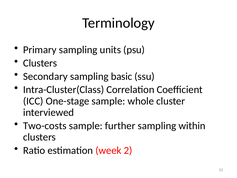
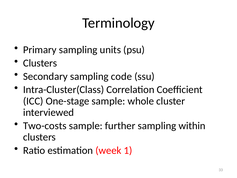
basic: basic -> code (121, 76)
2: 2 -> 1 (128, 150)
